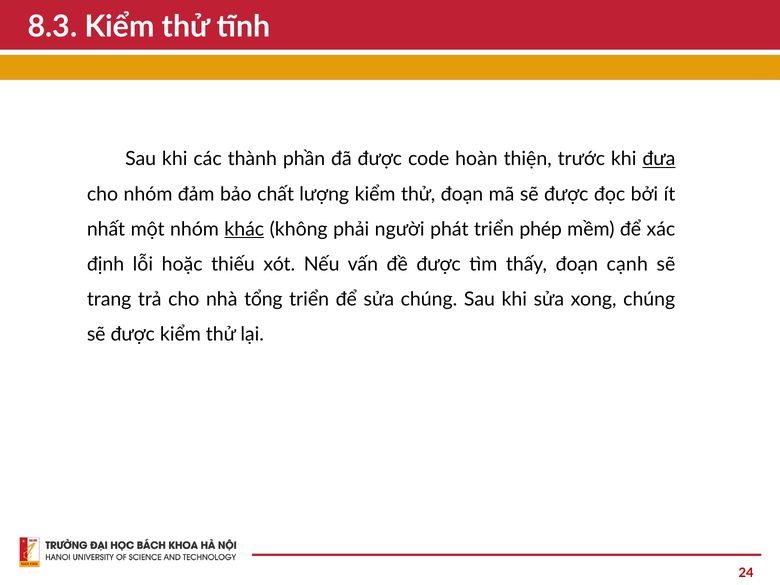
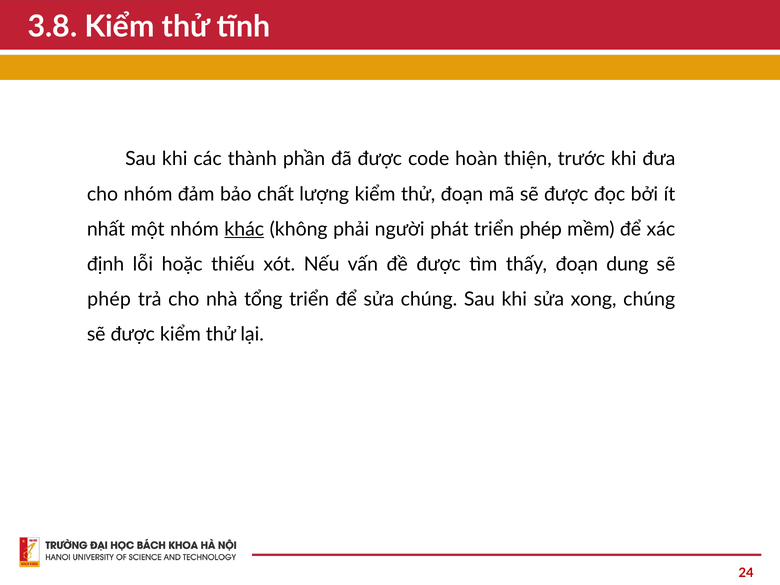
8.3: 8.3 -> 3.8 (52, 27)
đưa underline: present -> none (659, 159)
cạnh: cạnh -> dung (627, 264)
trang: trang -> phép (109, 299)
